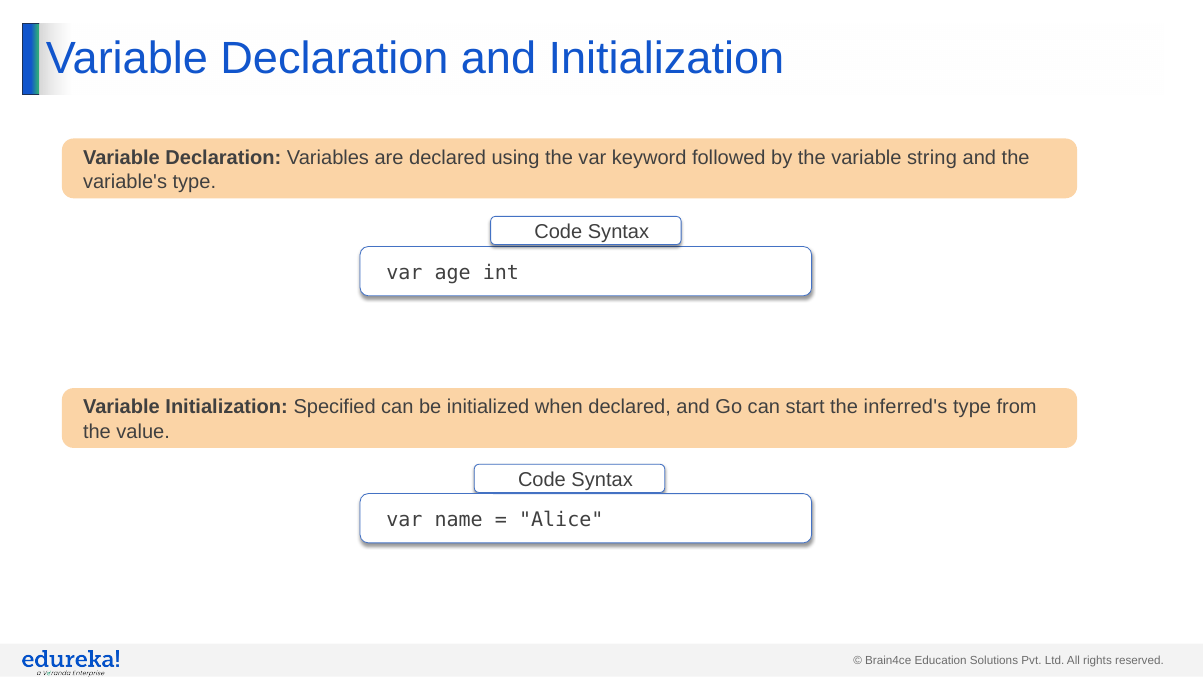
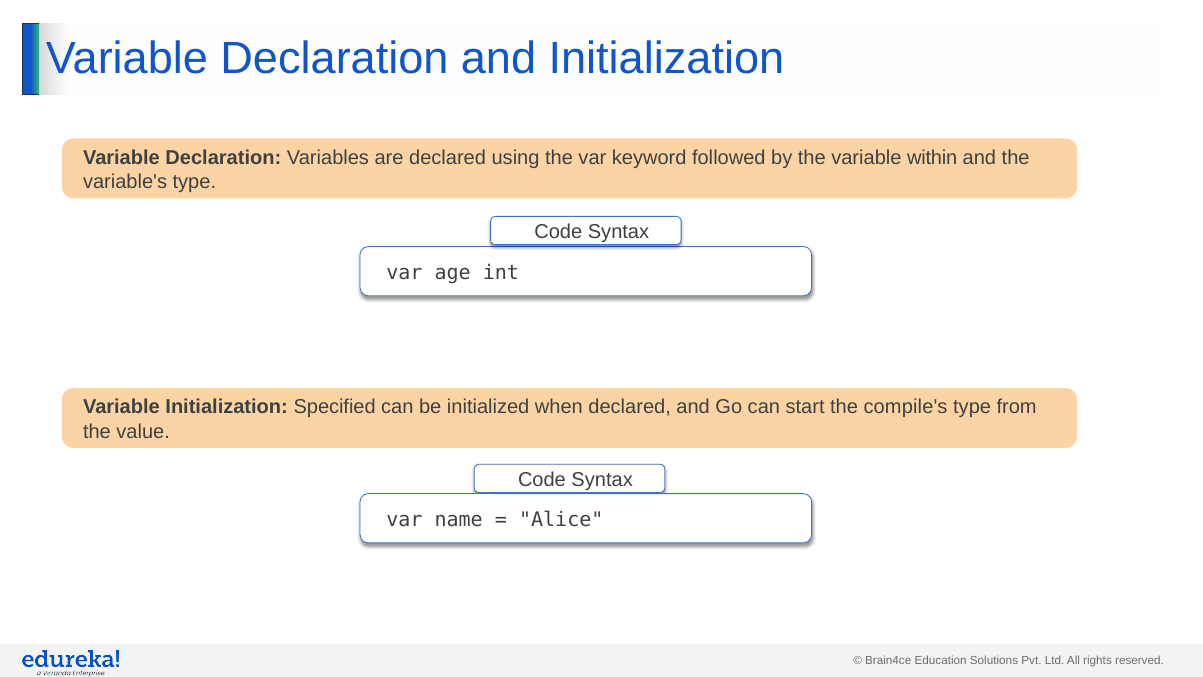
string: string -> within (932, 158)
inferred's: inferred's -> compile's (906, 407)
